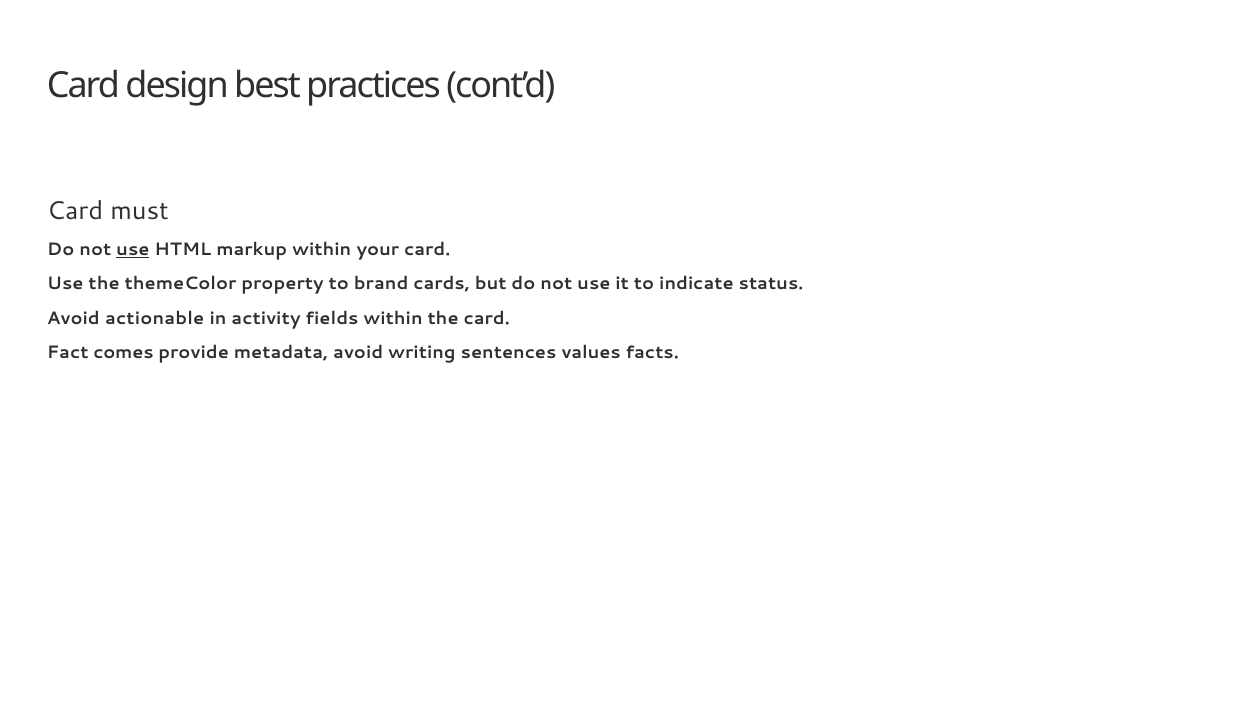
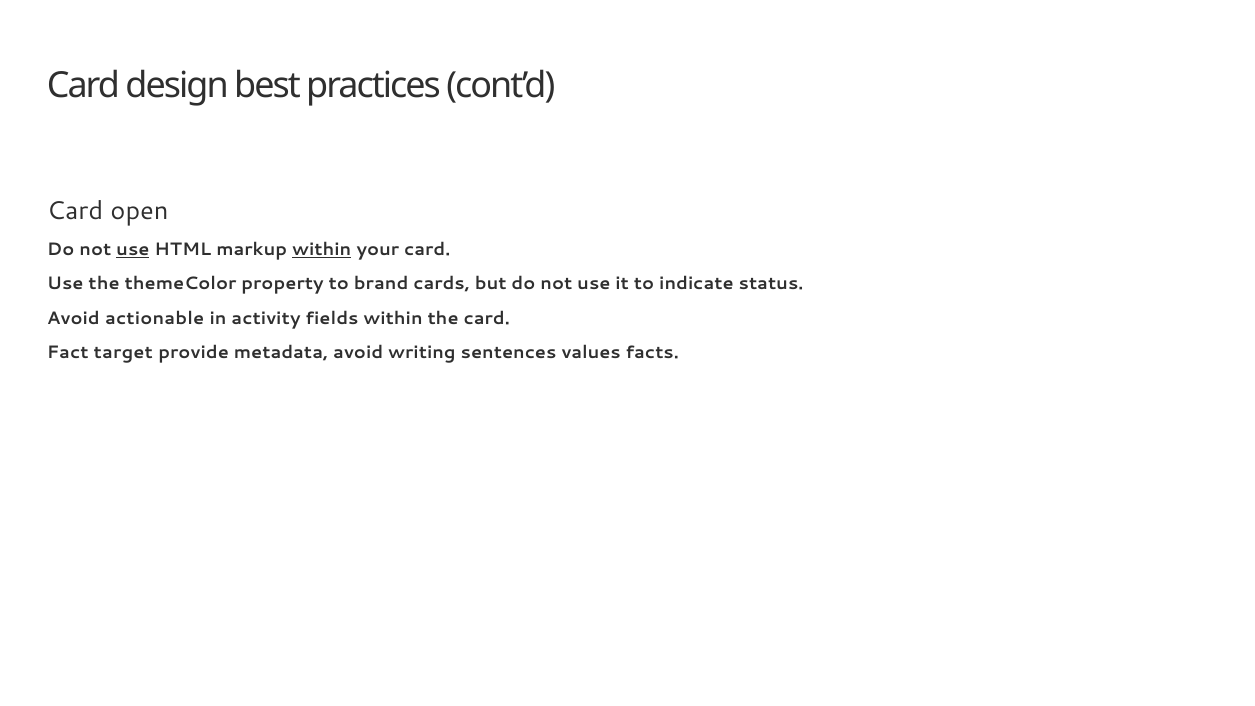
must: must -> open (140, 211)
within underline: none -> present (322, 249)
comes: comes -> target (123, 352)
